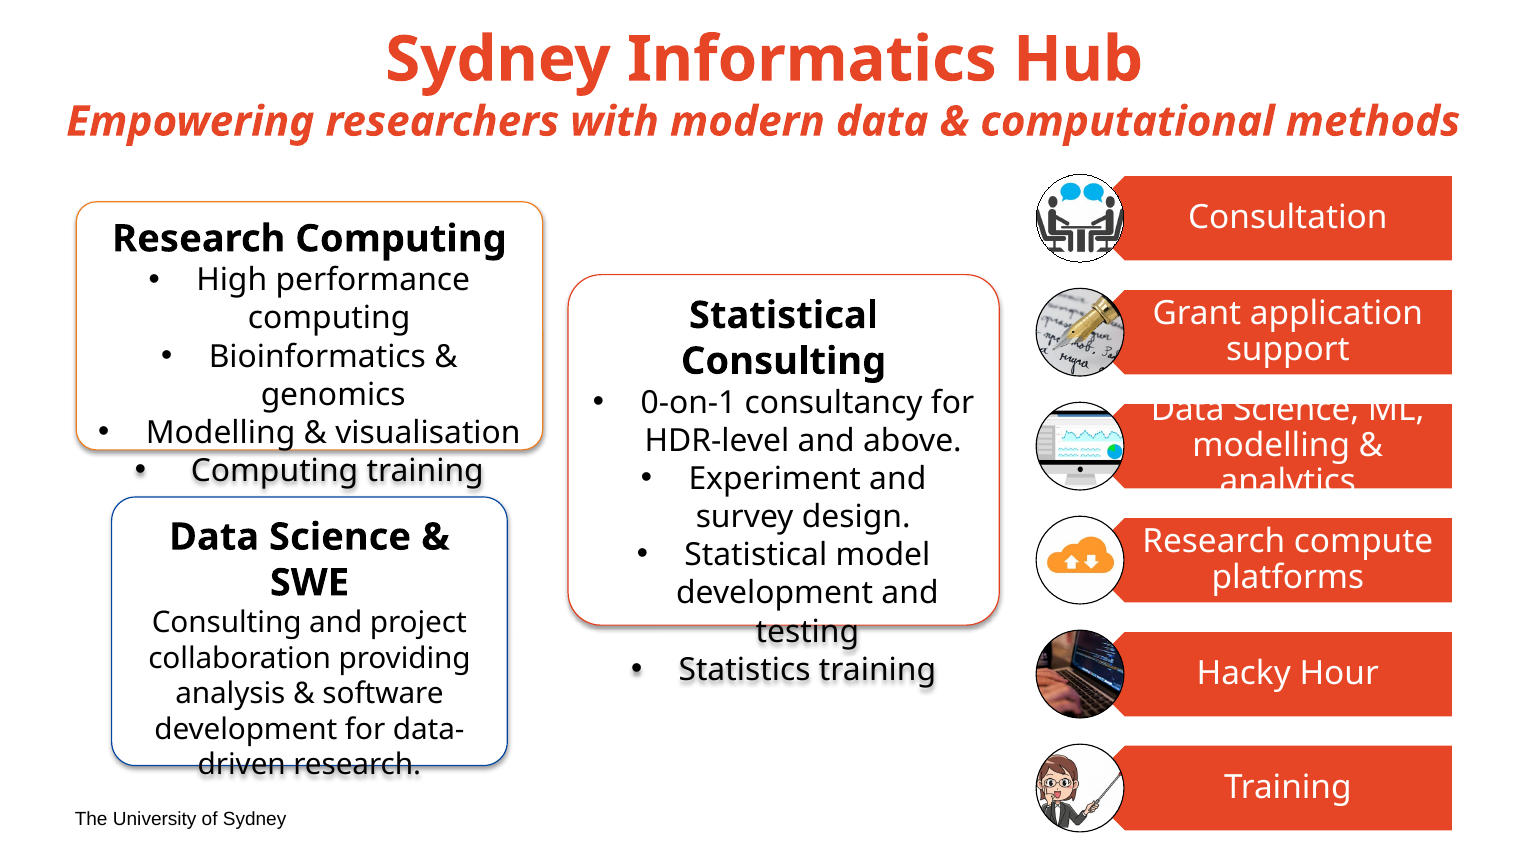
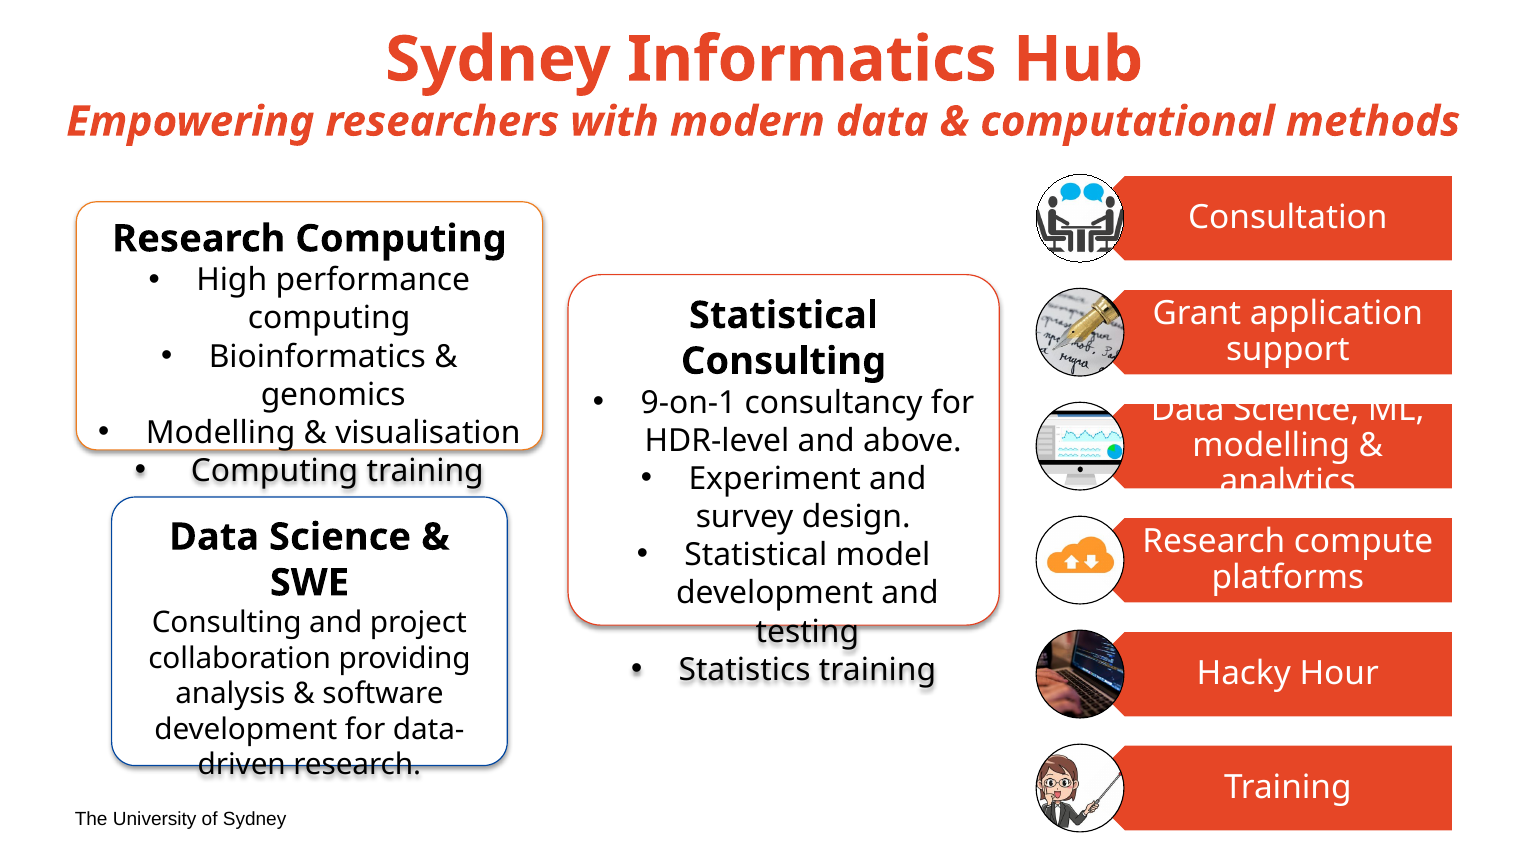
0-on-1: 0-on-1 -> 9-on-1 (688, 403)
